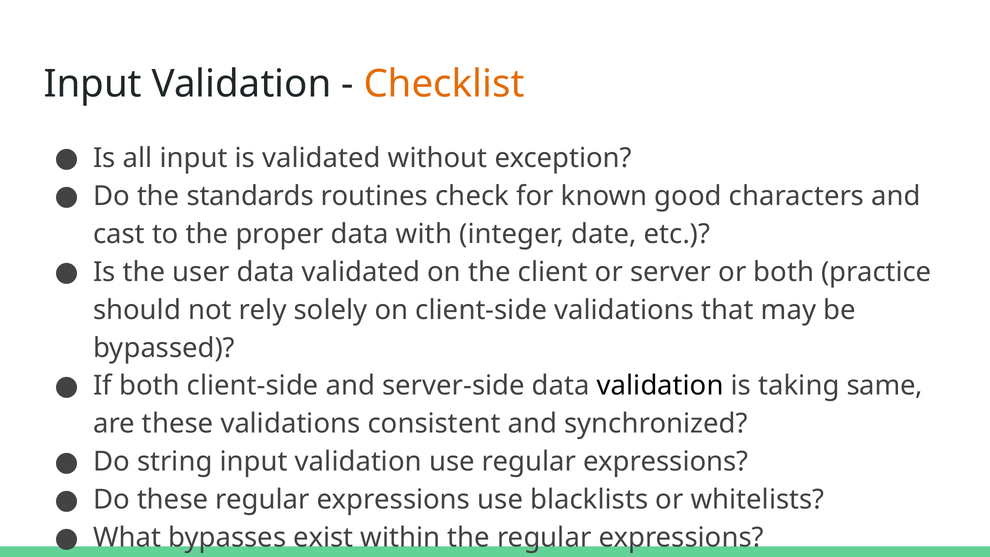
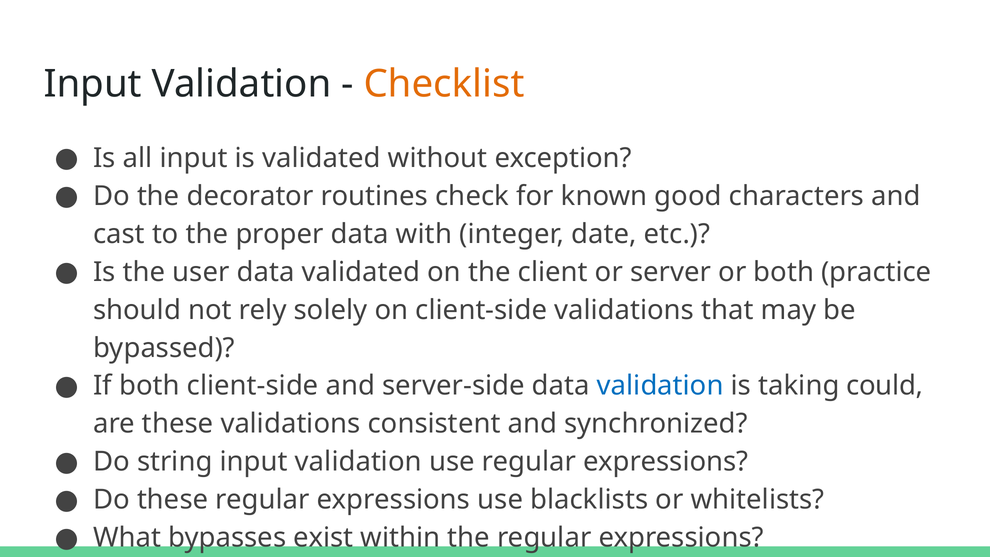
standards: standards -> decorator (250, 196)
validation colour: black -> blue (660, 386)
same: same -> could (885, 386)
